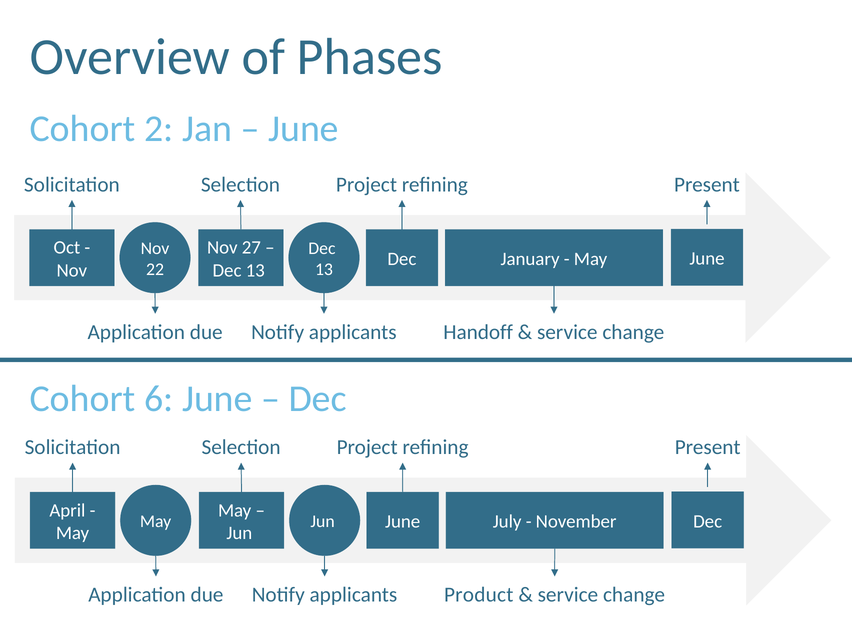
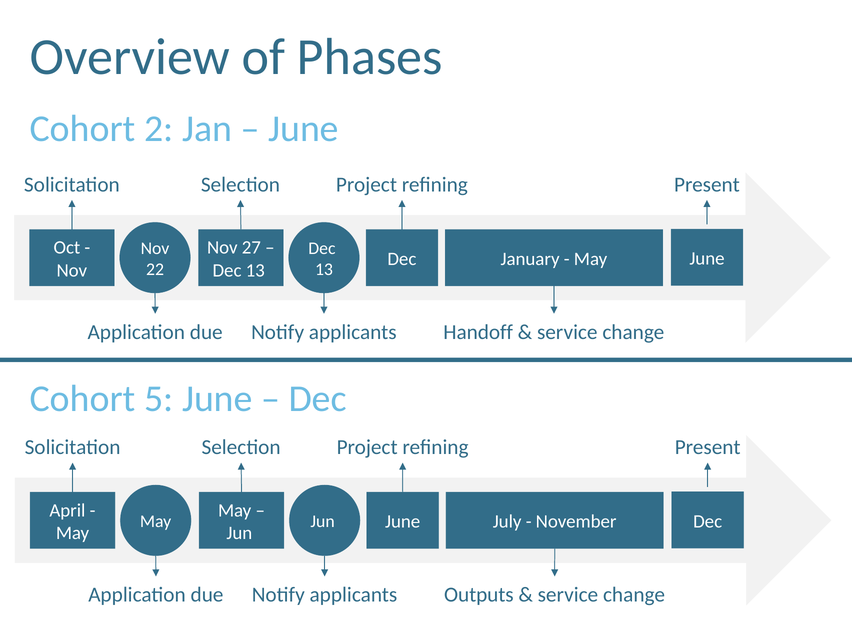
6: 6 -> 5 (159, 399)
Product: Product -> Outputs (479, 595)
